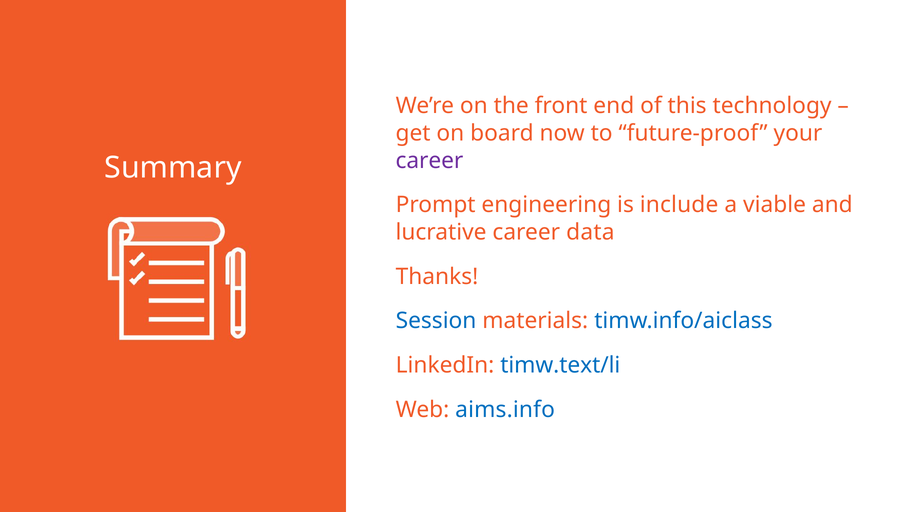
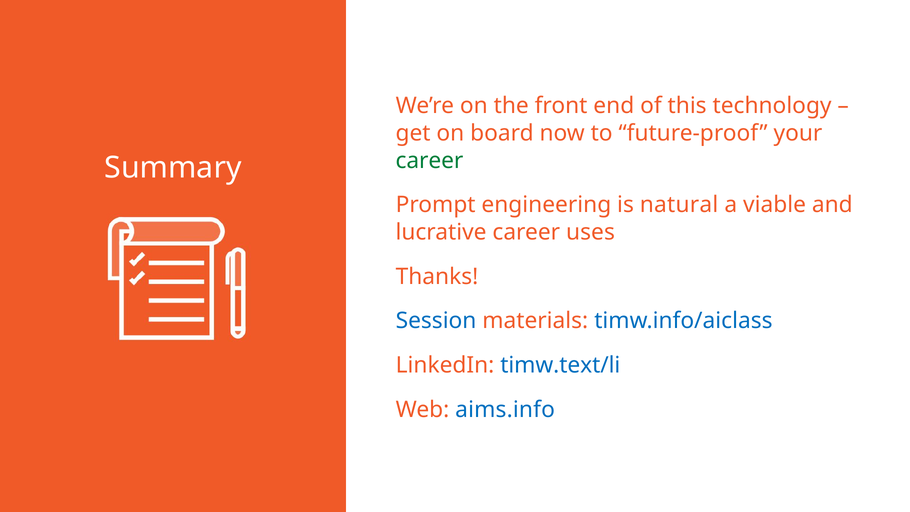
career colour: purple -> green (429, 160)
include: include -> natural (679, 205)
data: data -> uses (590, 232)
